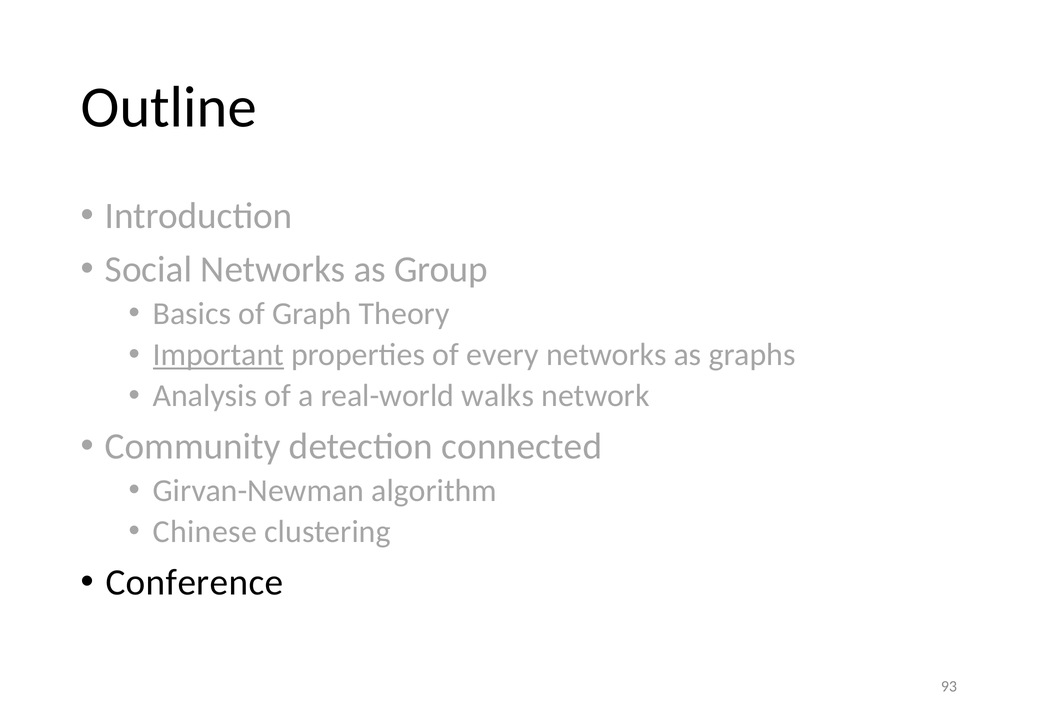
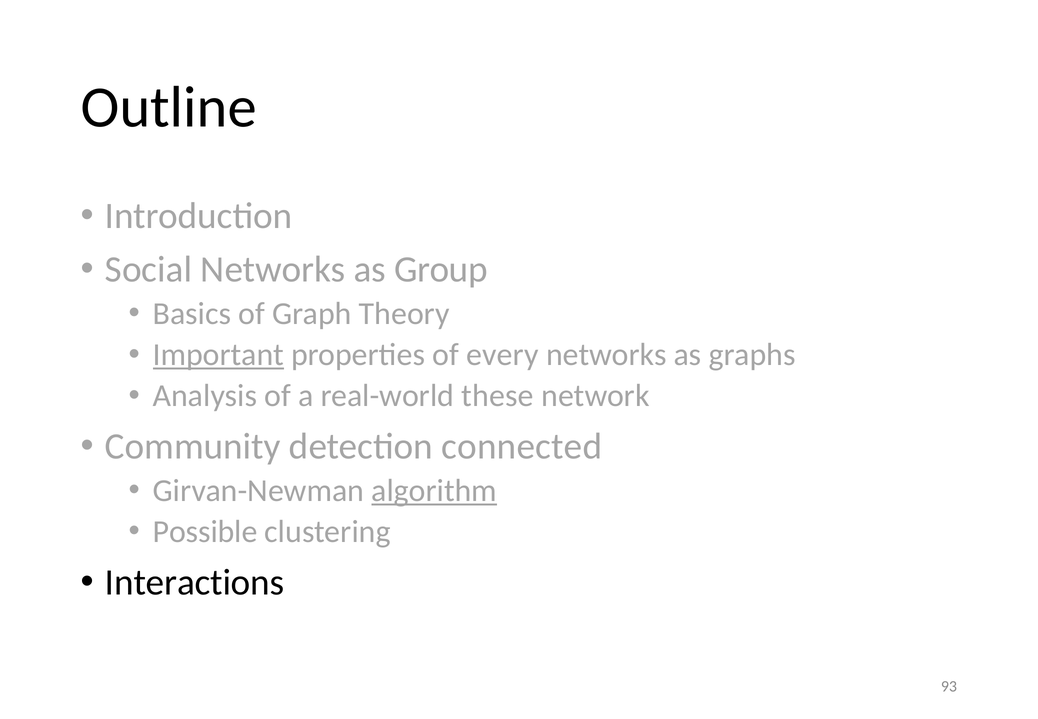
walks: walks -> these (498, 396)
algorithm underline: none -> present (434, 490)
Chinese: Chinese -> Possible (205, 531)
Conference: Conference -> Interactions (195, 582)
